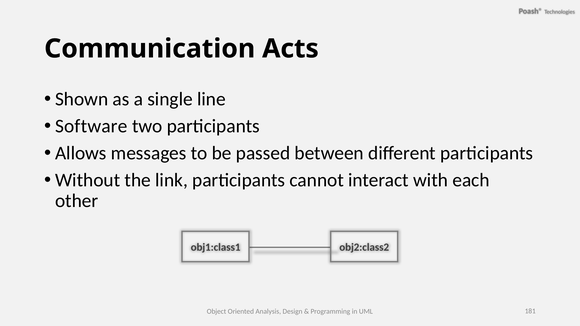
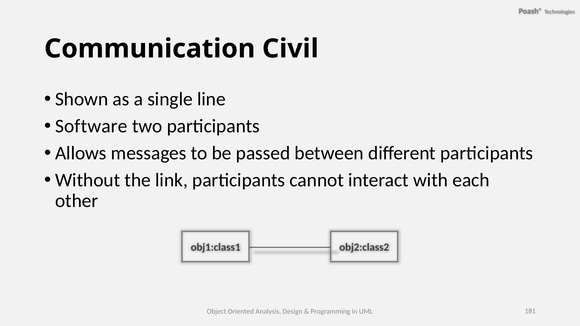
Acts: Acts -> Civil (290, 49)
